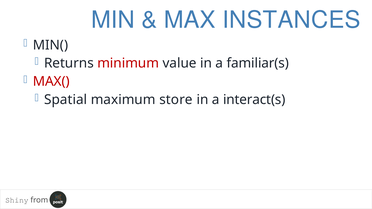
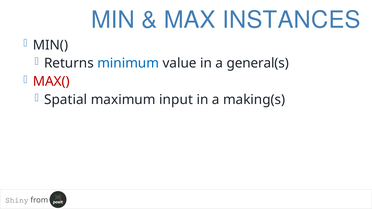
minimum colour: red -> blue (128, 63)
familiar(s: familiar(s -> general(s (258, 63)
store: store -> input (176, 100)
interact(s: interact(s -> making(s (254, 100)
